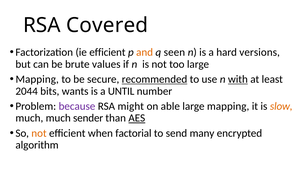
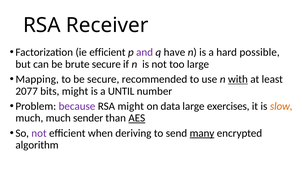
Covered: Covered -> Receiver (107, 25)
and colour: orange -> purple (145, 52)
seen: seen -> have (174, 52)
versions: versions -> possible (260, 52)
brute values: values -> secure (106, 64)
recommended underline: present -> none (155, 79)
2044: 2044 -> 2077 (27, 91)
bits wants: wants -> might (75, 91)
able: able -> data (170, 106)
large mapping: mapping -> exercises (228, 106)
not colour: orange -> purple (39, 133)
factorial: factorial -> deriving (133, 133)
many underline: none -> present (202, 133)
